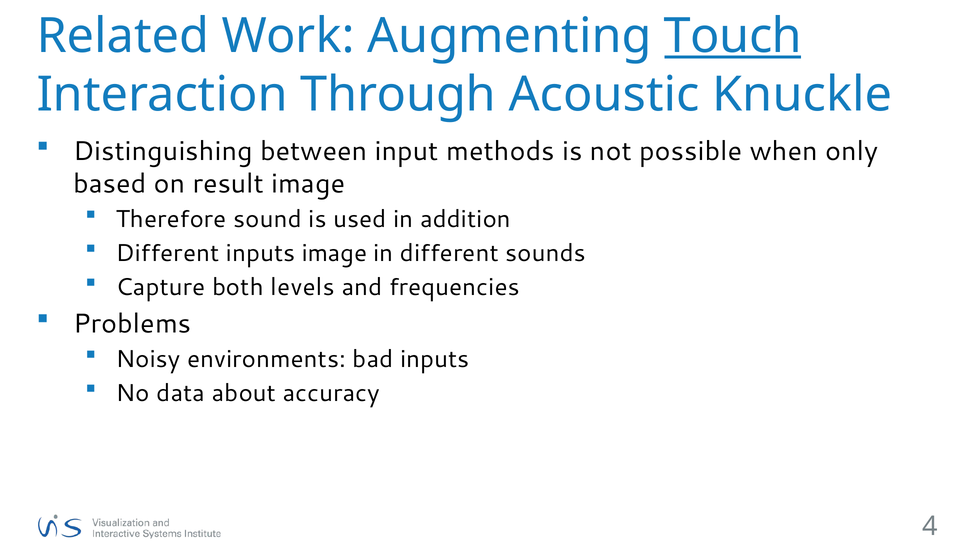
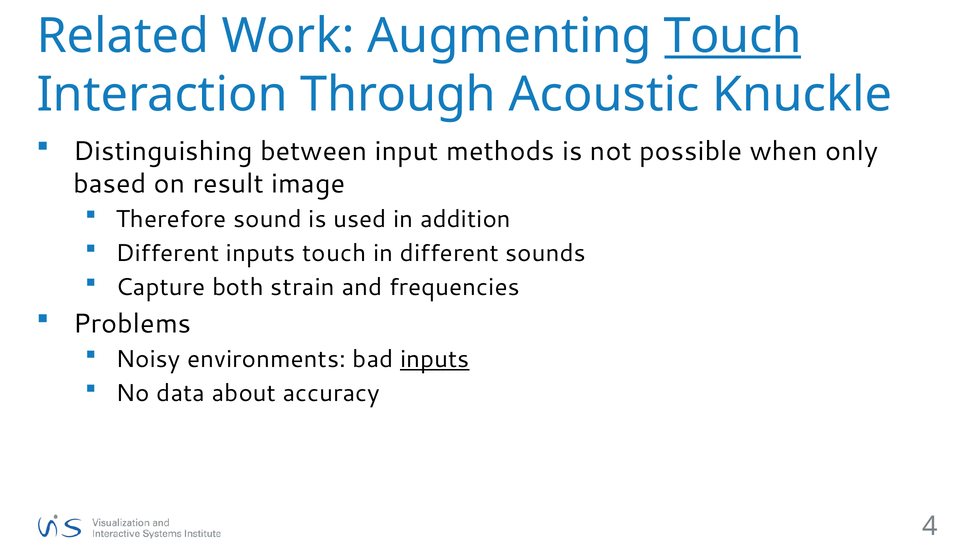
inputs image: image -> touch (334, 253)
levels: levels -> strain (303, 287)
inputs underline: none -> present (435, 359)
